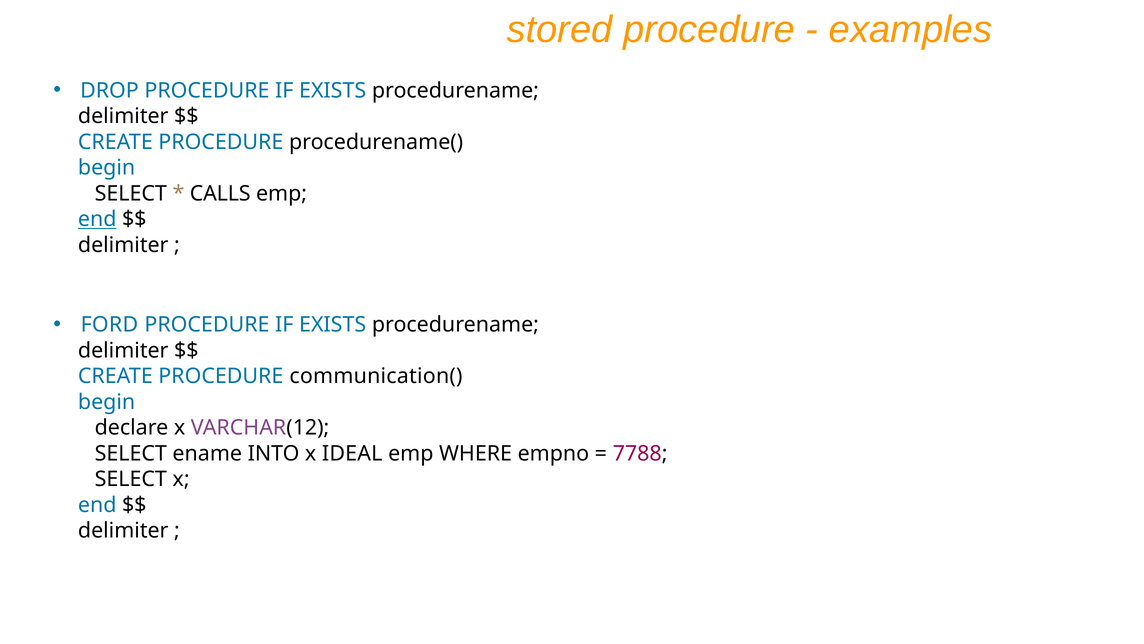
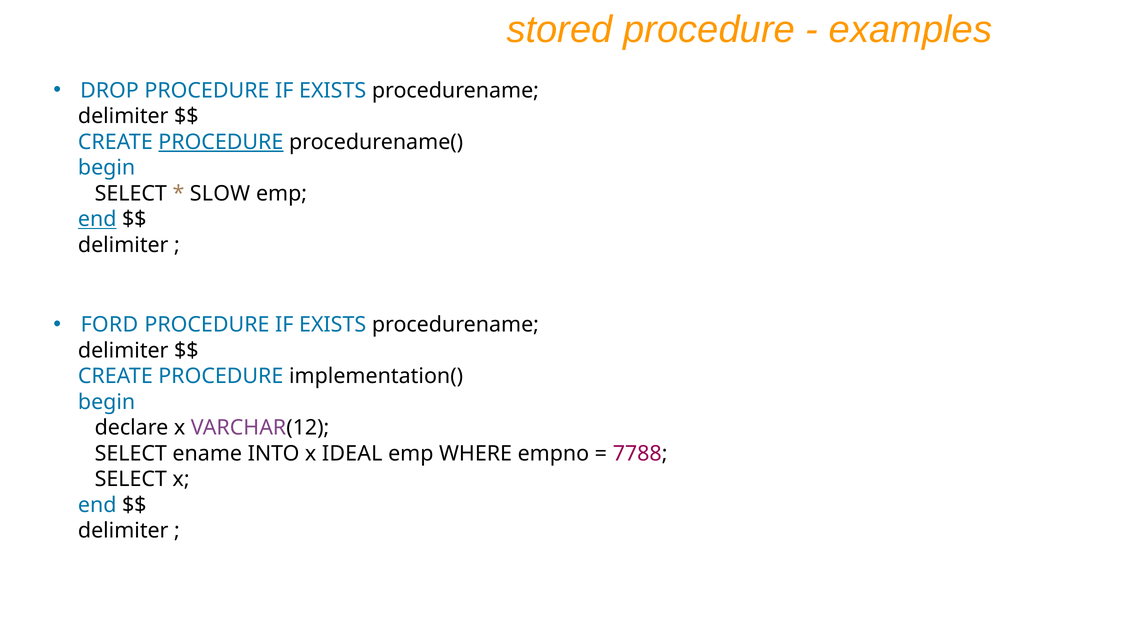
PROCEDURE underline: none -> present (221, 142)
CALLS: CALLS -> SLOW (220, 193)
communication(: communication( -> implementation( (376, 376)
